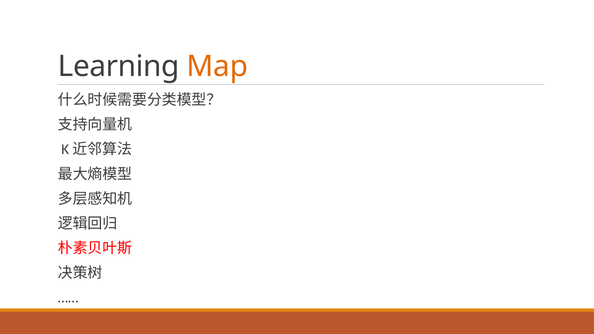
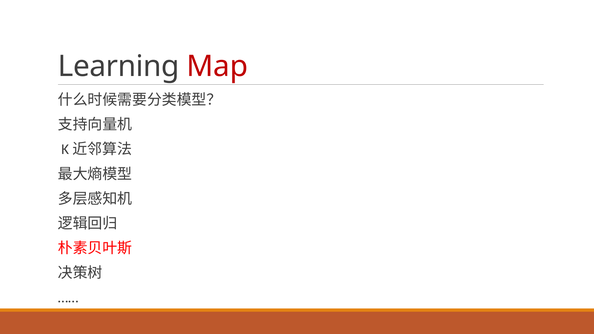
Map colour: orange -> red (217, 67)
